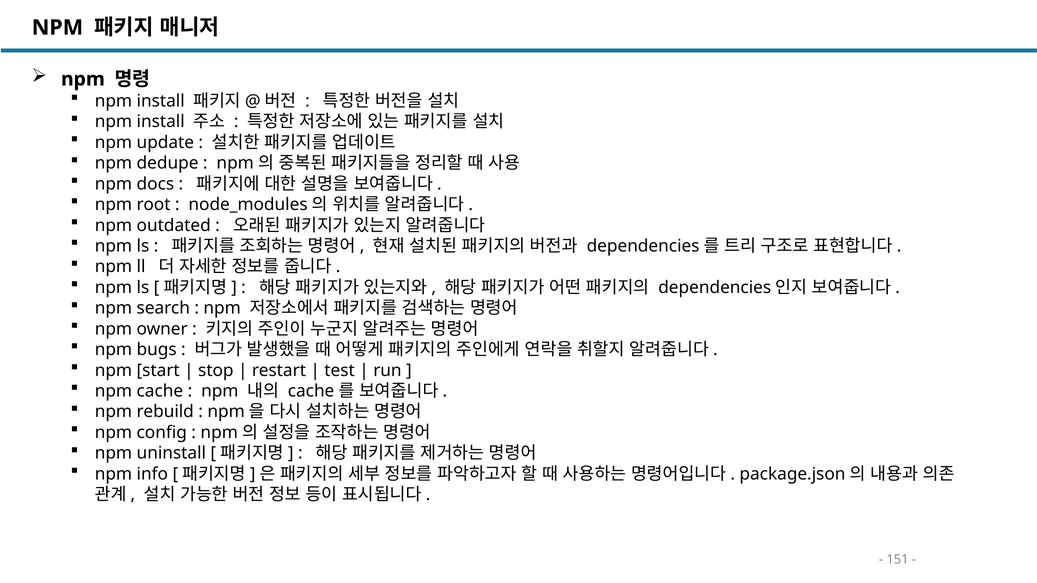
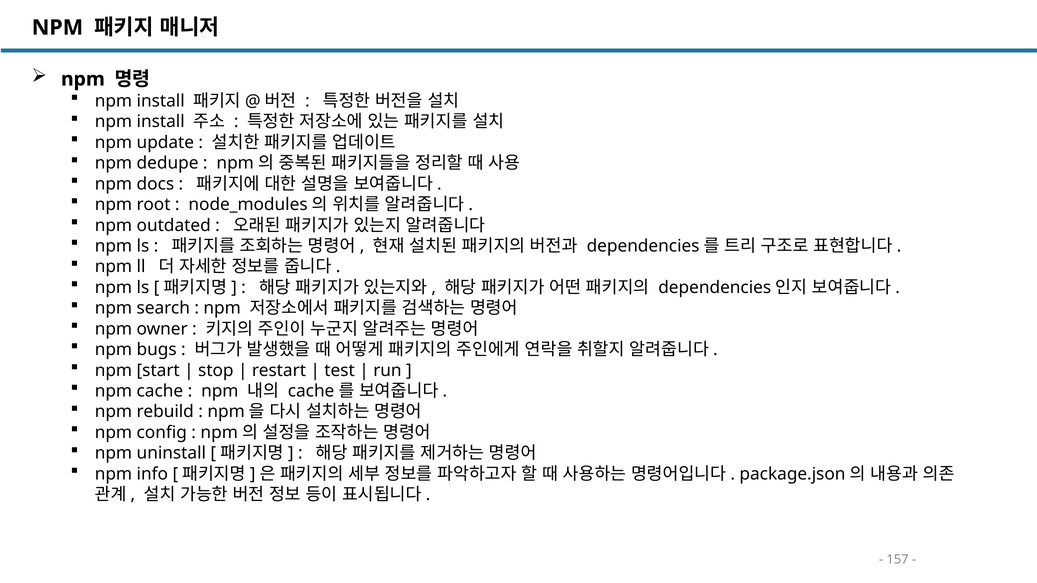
151: 151 -> 157 (898, 560)
